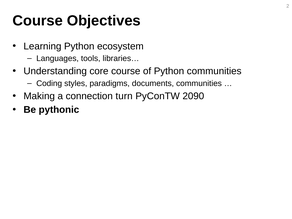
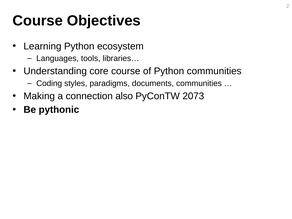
turn: turn -> also (124, 96)
2090: 2090 -> 2073 (193, 96)
